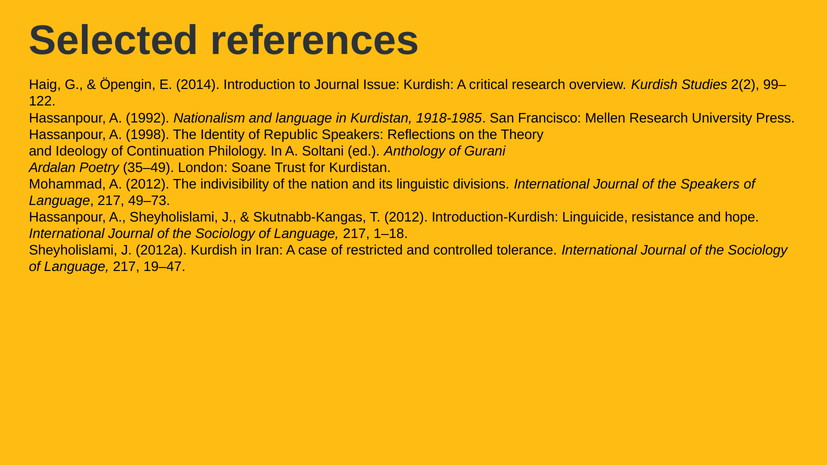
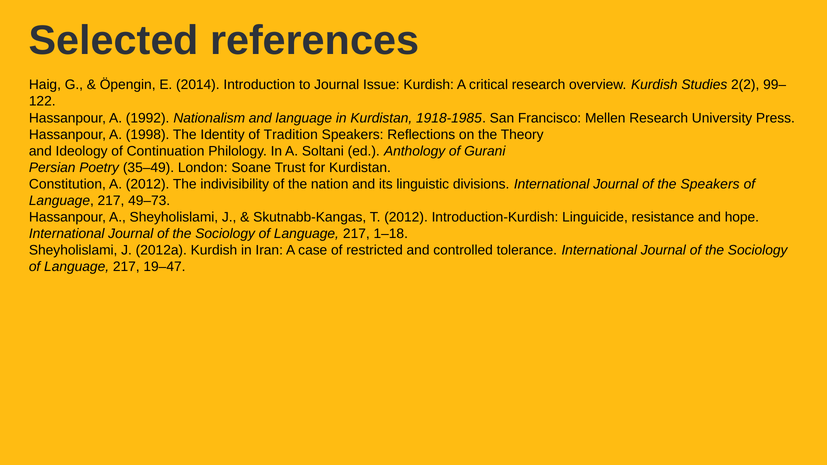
Republic: Republic -> Tradition (291, 135)
Ardalan: Ardalan -> Persian (52, 168)
Mohammad: Mohammad -> Constitution (67, 184)
